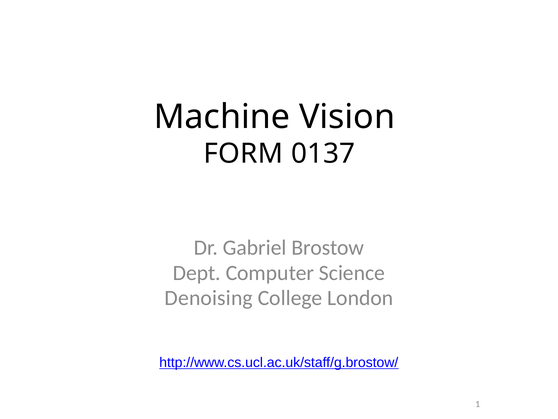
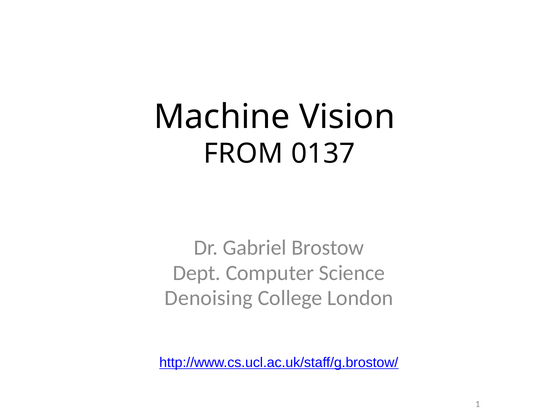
FORM: FORM -> FROM (243, 153)
